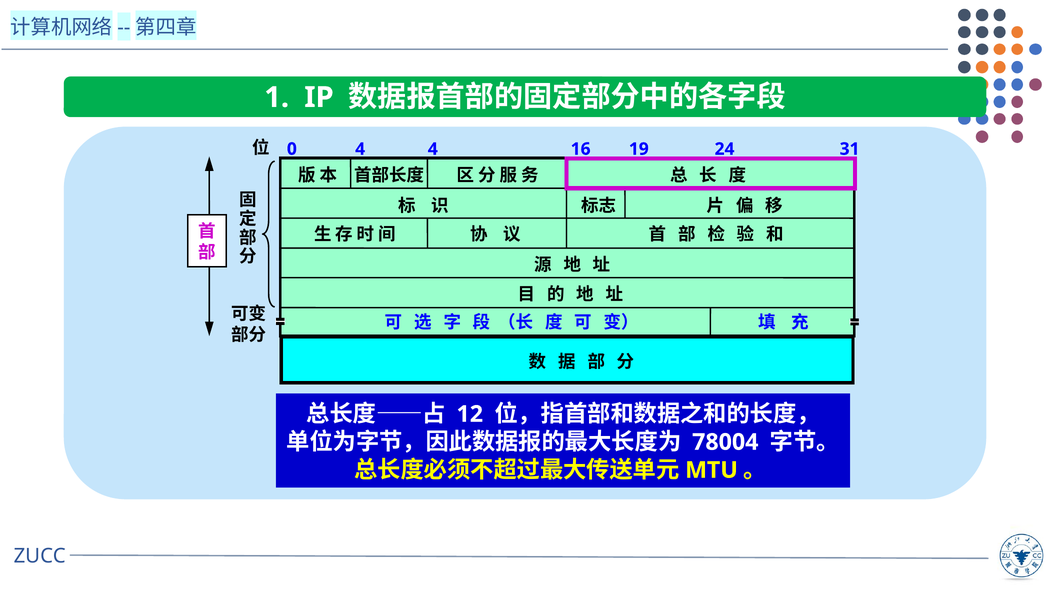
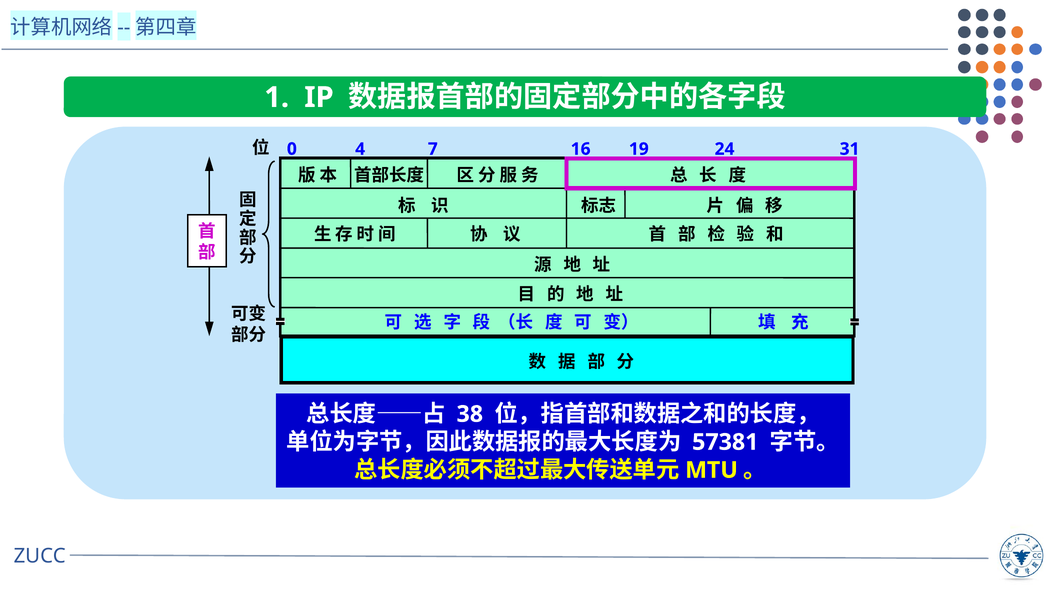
4 4: 4 -> 7 (433, 149)
12: 12 -> 38 (470, 414)
78004: 78004 -> 57381 (725, 442)
